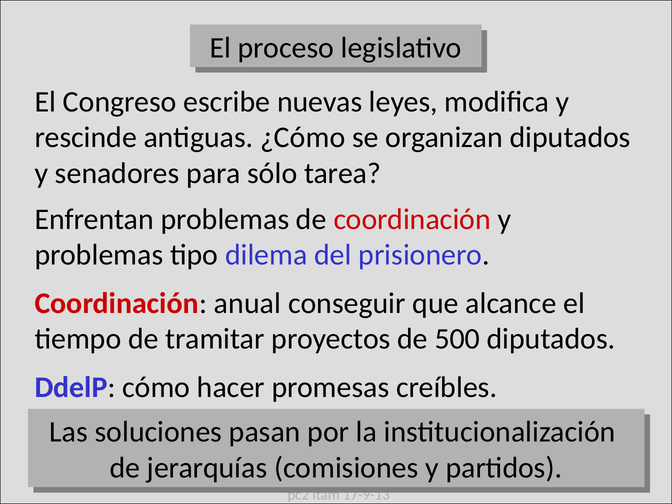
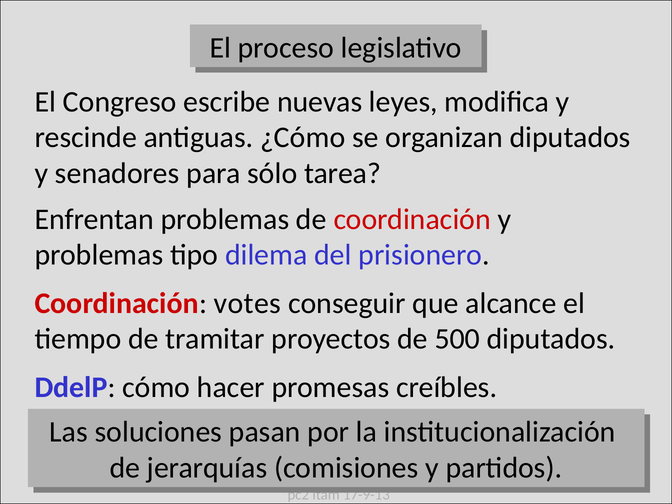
anual: anual -> votes (247, 303)
